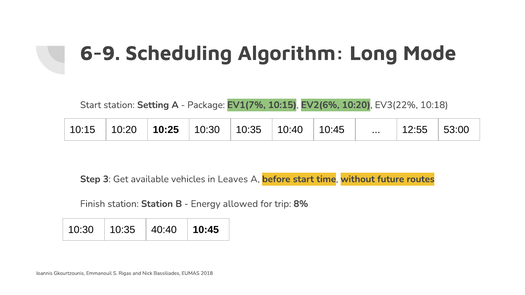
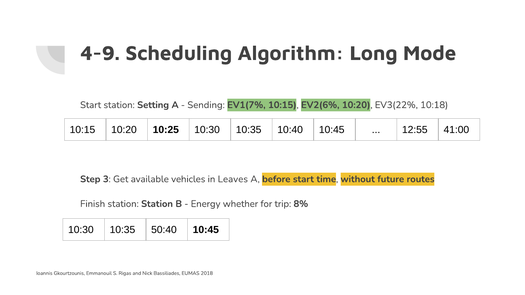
6-9: 6-9 -> 4-9 (100, 53)
Package: Package -> Sending (206, 105)
53:00: 53:00 -> 41:00 (456, 130)
allowed: allowed -> whether (240, 204)
40:40: 40:40 -> 50:40 (164, 230)
